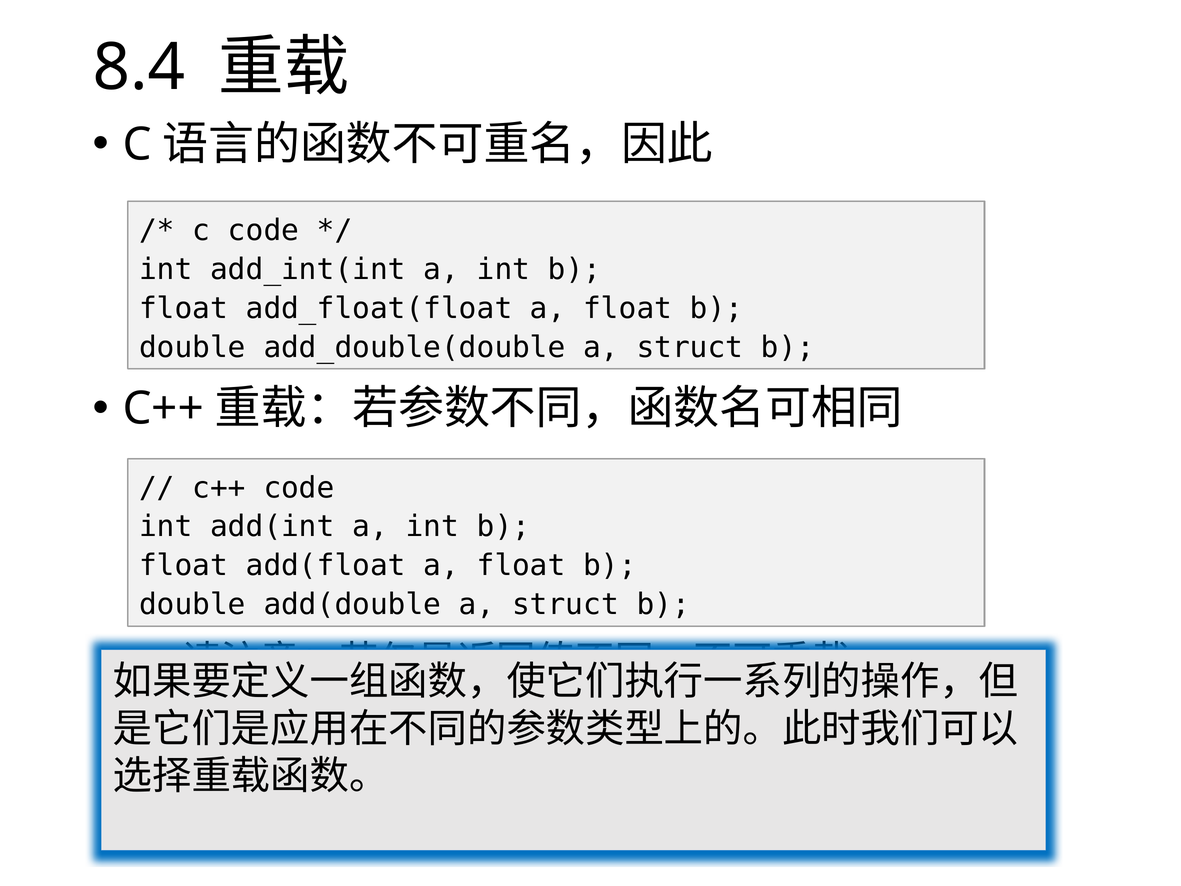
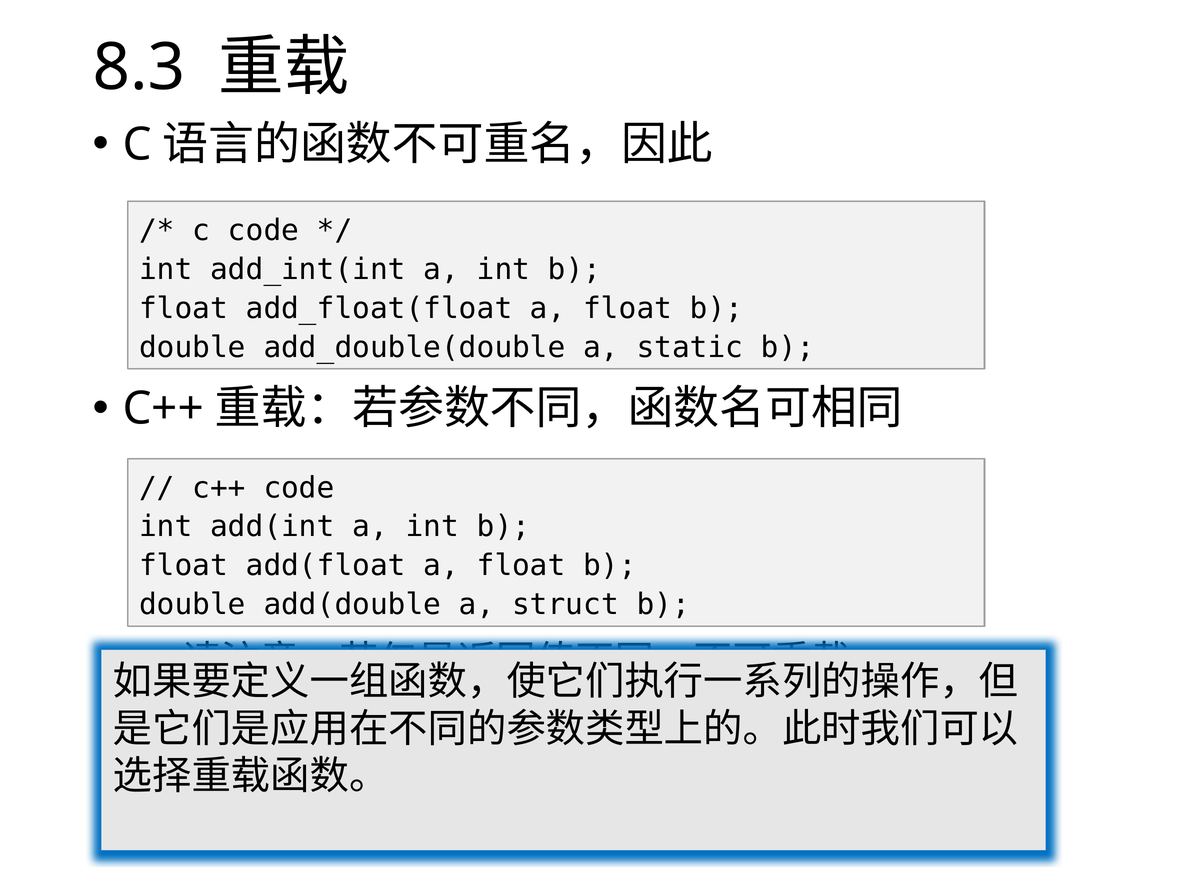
8.4: 8.4 -> 8.3 (139, 67)
add_double(double a struct: struct -> static (690, 347)
